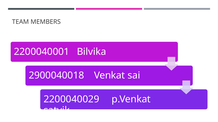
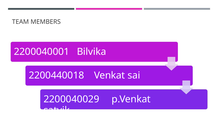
2900040018: 2900040018 -> 2200440018 (56, 76)
